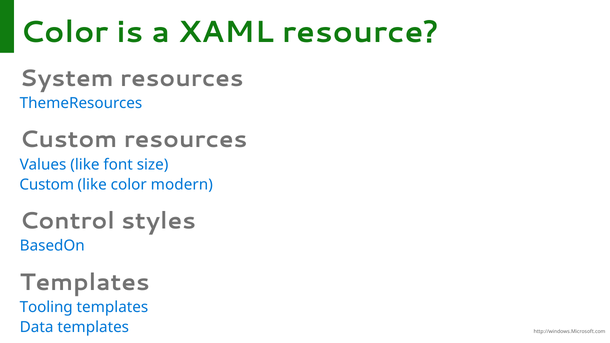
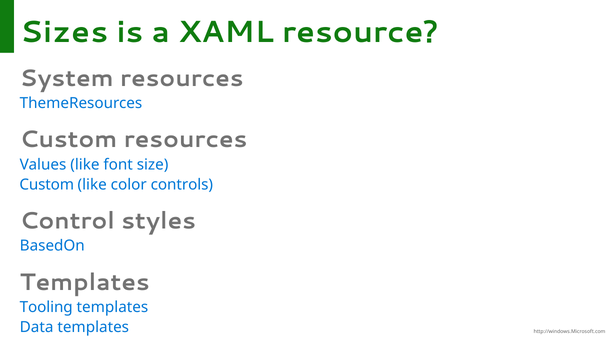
Color: Color -> Sizes (64, 32)
modern: modern -> controls (182, 185)
